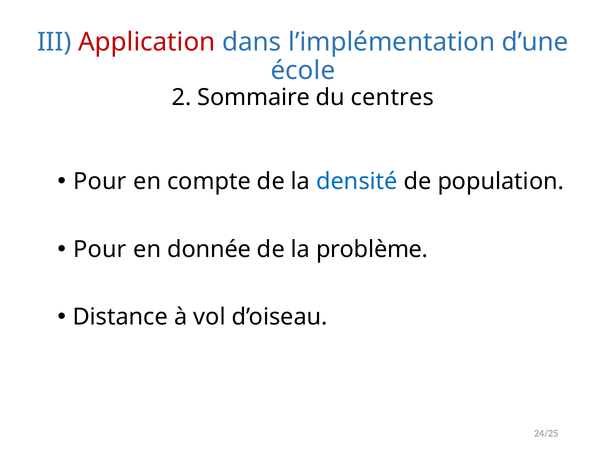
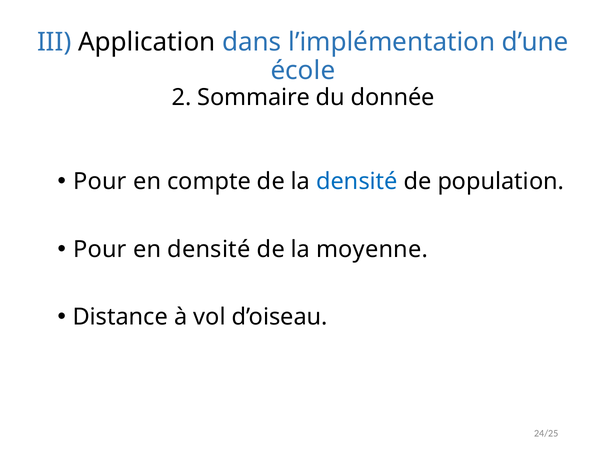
Application colour: red -> black (147, 42)
centres: centres -> donnée (393, 97)
en donnée: donnée -> densité (209, 250)
problème: problème -> moyenne (372, 250)
